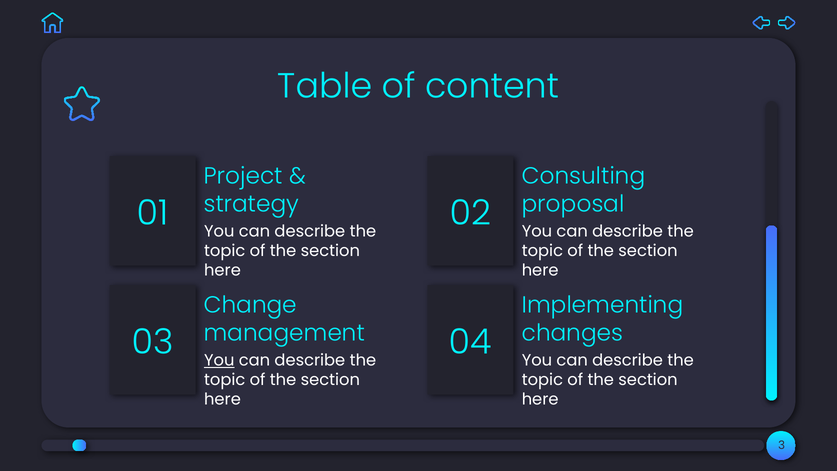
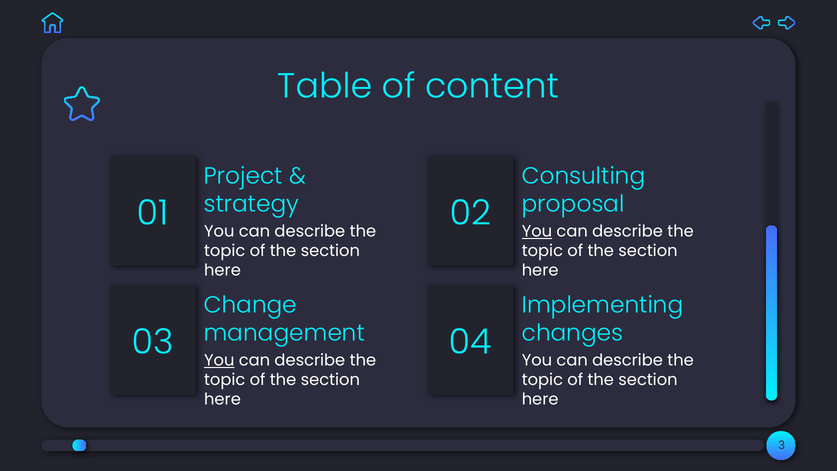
You underline: none -> present (537, 231)
